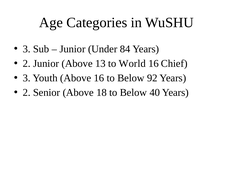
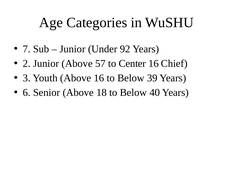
3: 3 -> 7 (27, 49)
84: 84 -> 92 (125, 49)
13: 13 -> 57 (100, 63)
World: World -> Center (132, 63)
92: 92 -> 39 (152, 78)
2: 2 -> 6 (27, 92)
